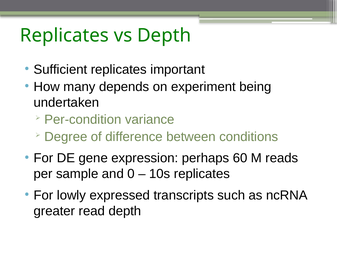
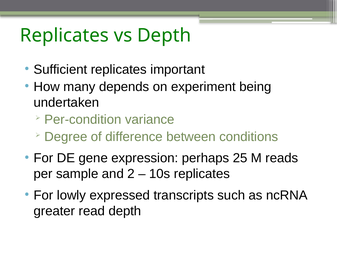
60: 60 -> 25 (240, 158)
0: 0 -> 2 (131, 174)
